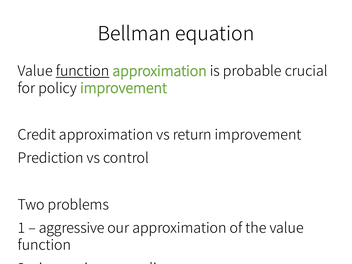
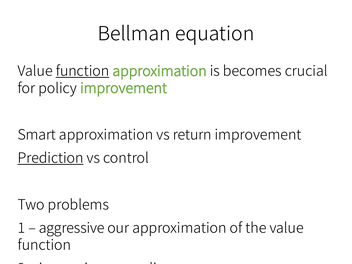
probable: probable -> becomes (252, 71)
Credit: Credit -> Smart (37, 135)
Prediction underline: none -> present (51, 158)
